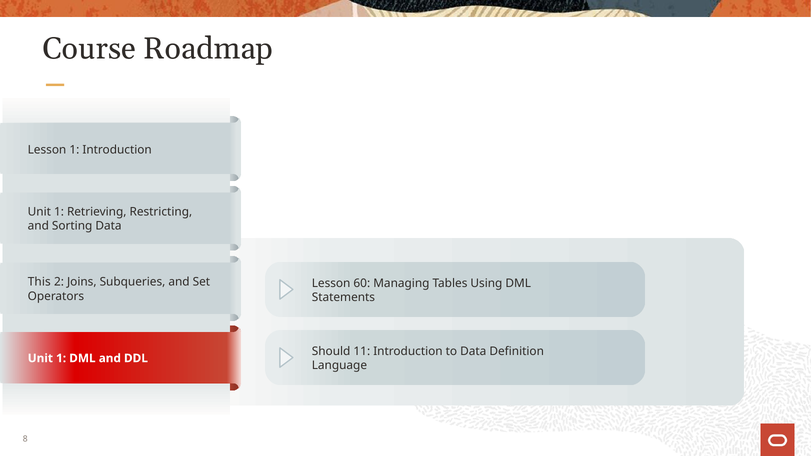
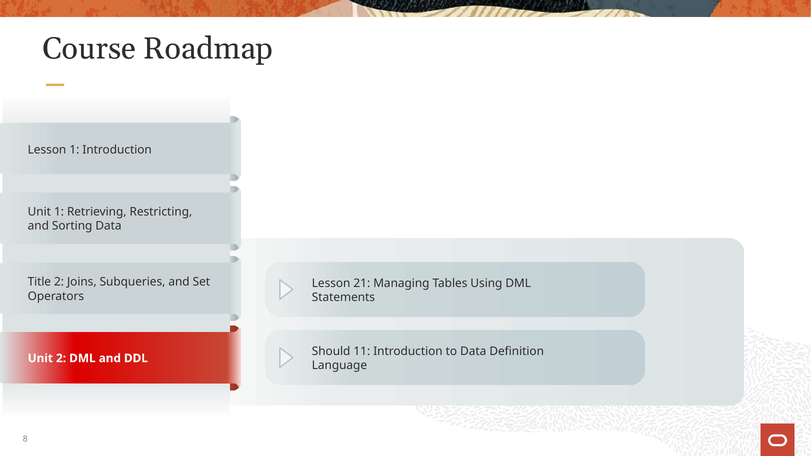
This: This -> Title (39, 282)
60: 60 -> 21 (362, 283)
1: 1 -> 2 (61, 358)
